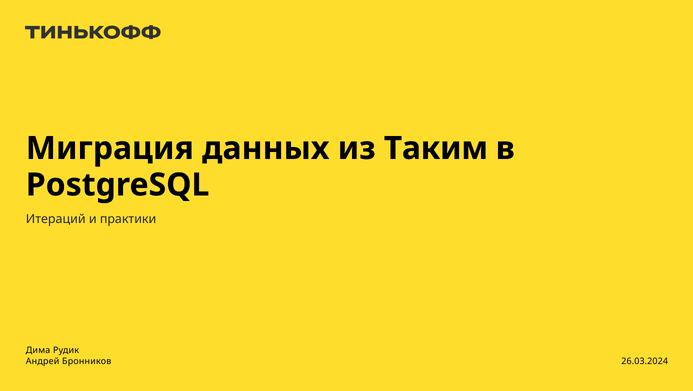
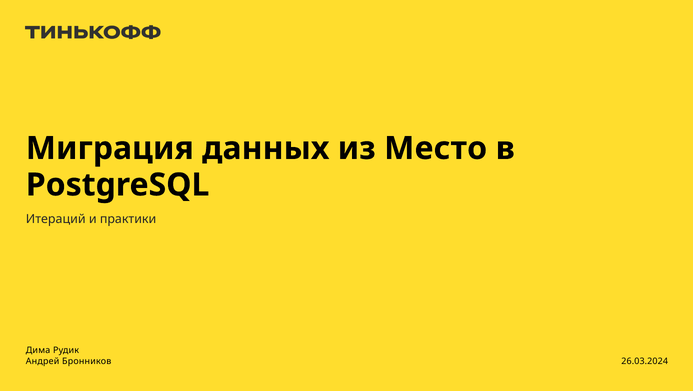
Таким: Таким -> Место (436, 148)
